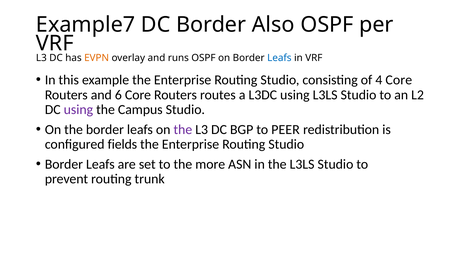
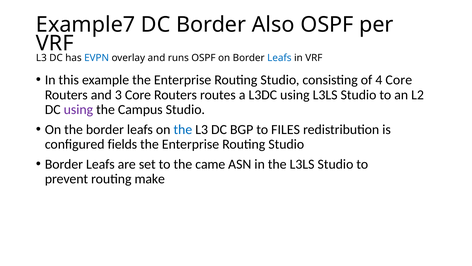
EVPN colour: orange -> blue (97, 58)
6: 6 -> 3 (118, 95)
the colour: purple -> blue (183, 129)
PEER: PEER -> FILES (286, 129)
more: more -> came (210, 164)
trunk: trunk -> make (150, 179)
